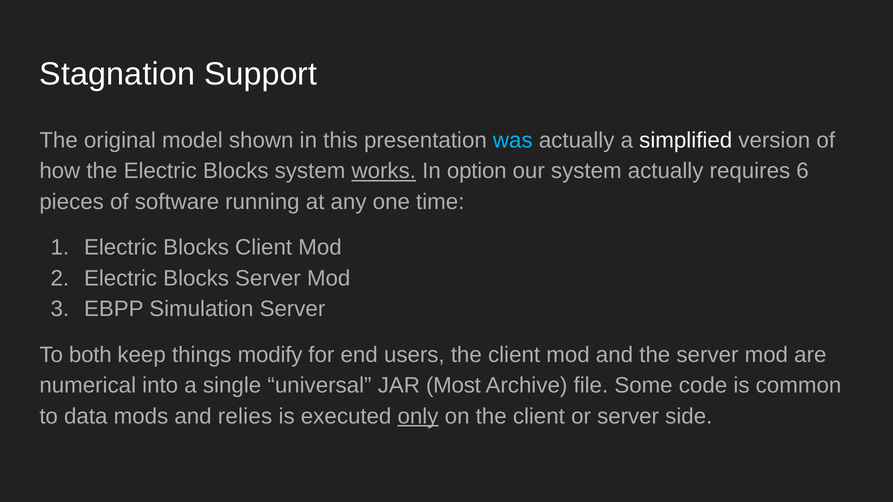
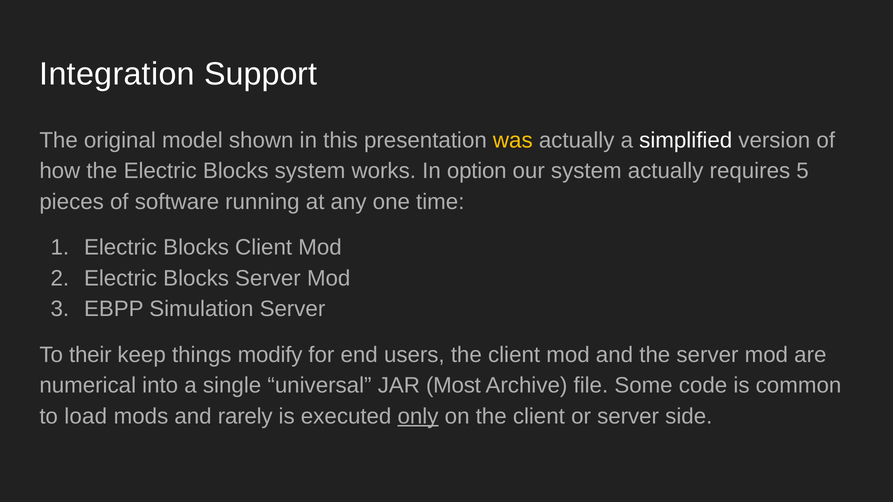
Stagnation: Stagnation -> Integration (117, 74)
was colour: light blue -> yellow (513, 140)
works underline: present -> none (384, 171)
6: 6 -> 5 (803, 171)
both: both -> their (90, 355)
data: data -> load (86, 417)
relies: relies -> rarely (245, 417)
